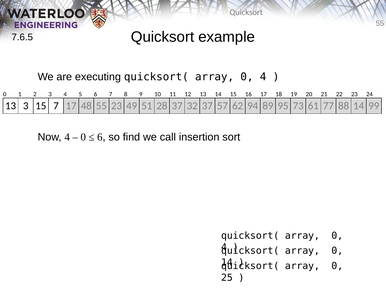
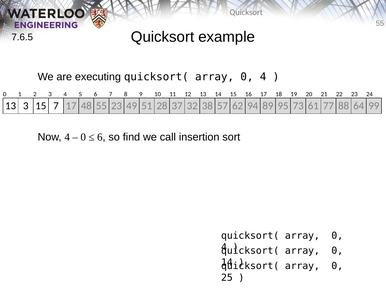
32 37: 37 -> 38 (207, 106)
88 14: 14 -> 64 (359, 106)
